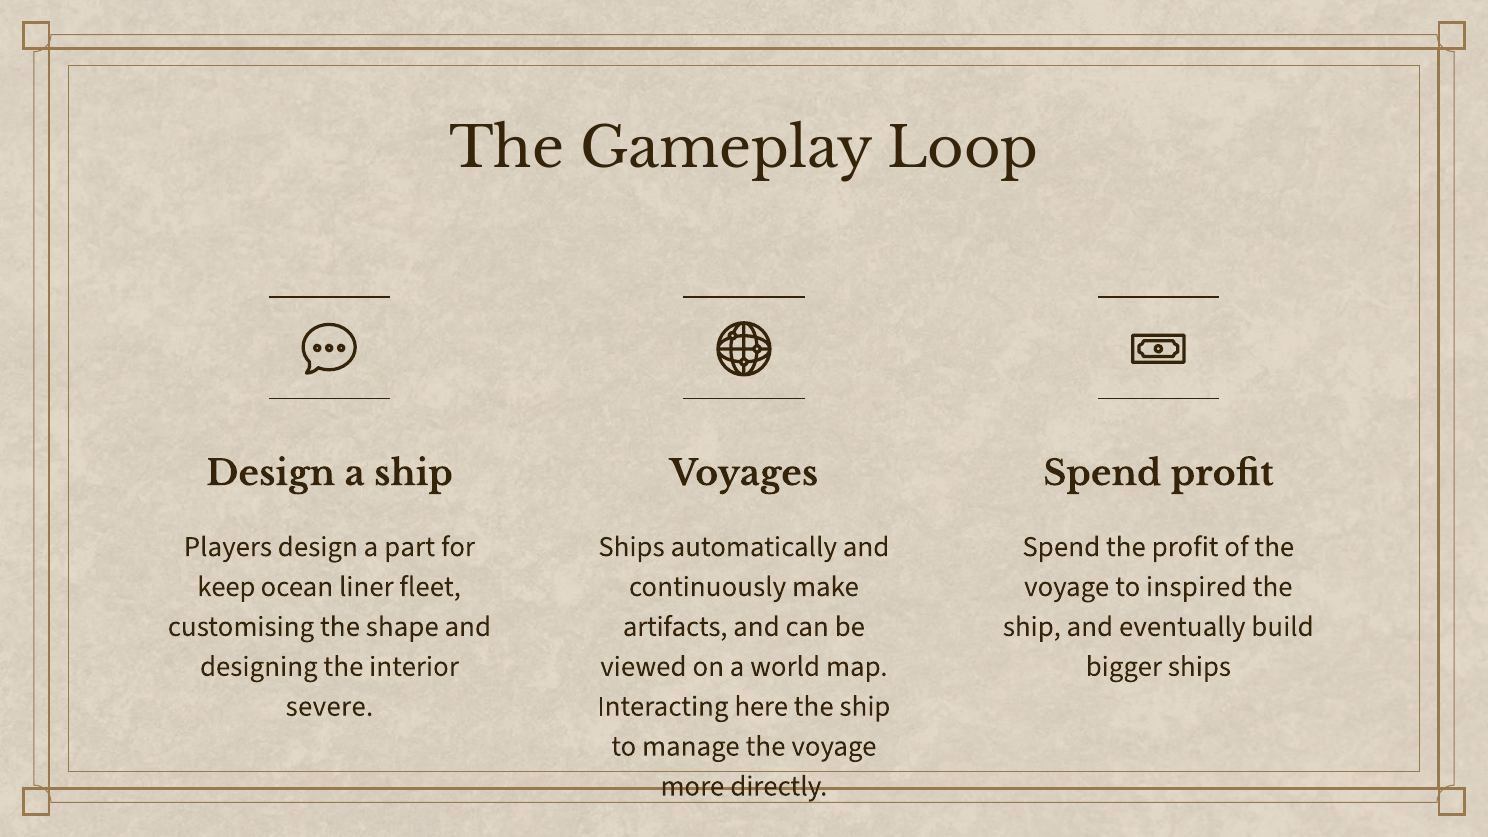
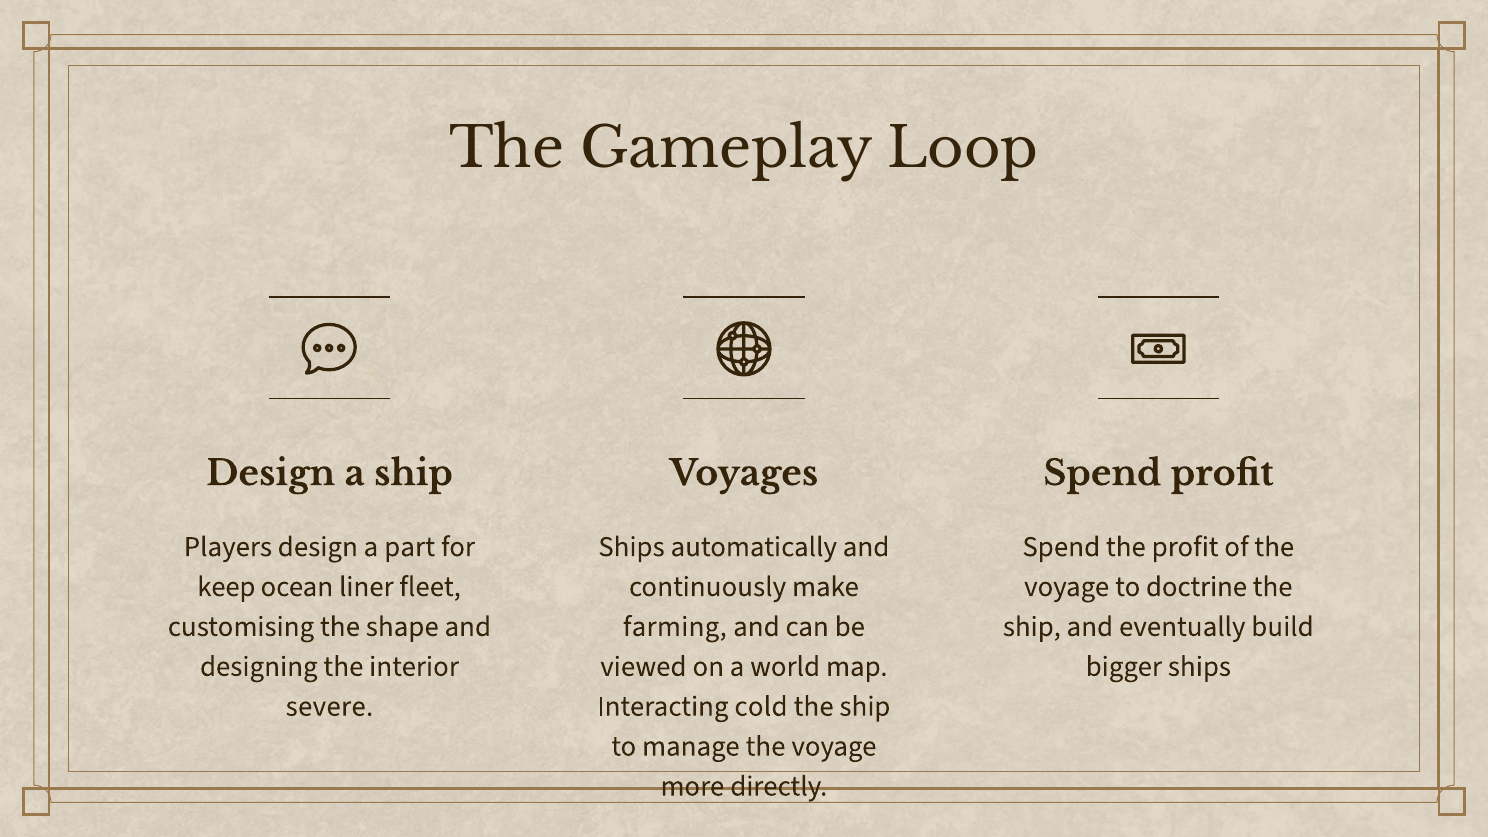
inspired: inspired -> doctrine (1196, 587)
artifacts: artifacts -> farming (675, 626)
here: here -> cold (761, 706)
